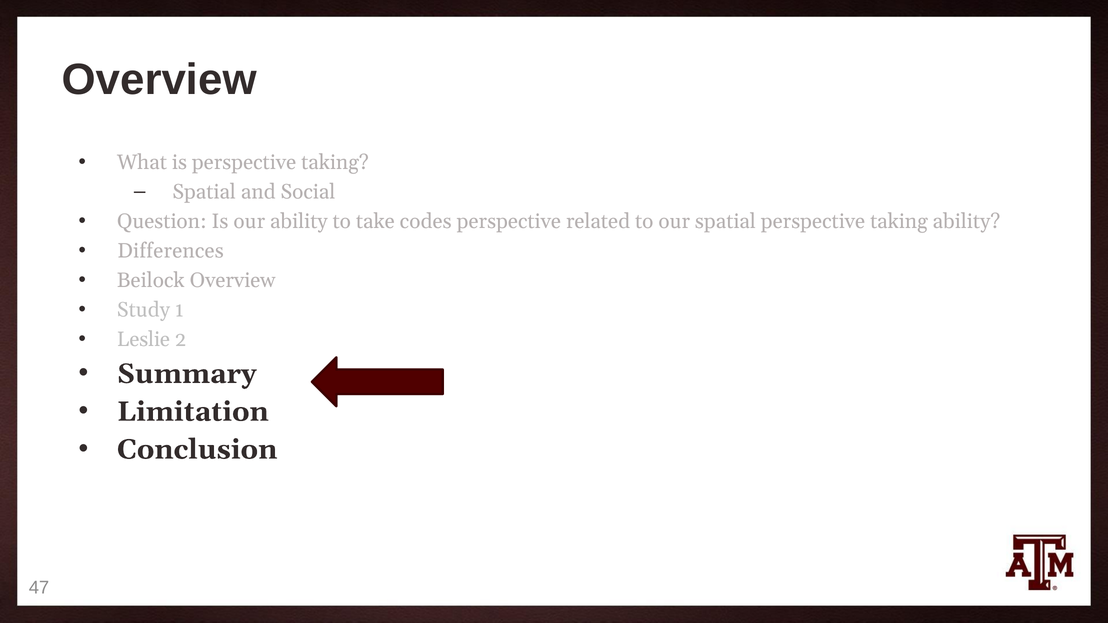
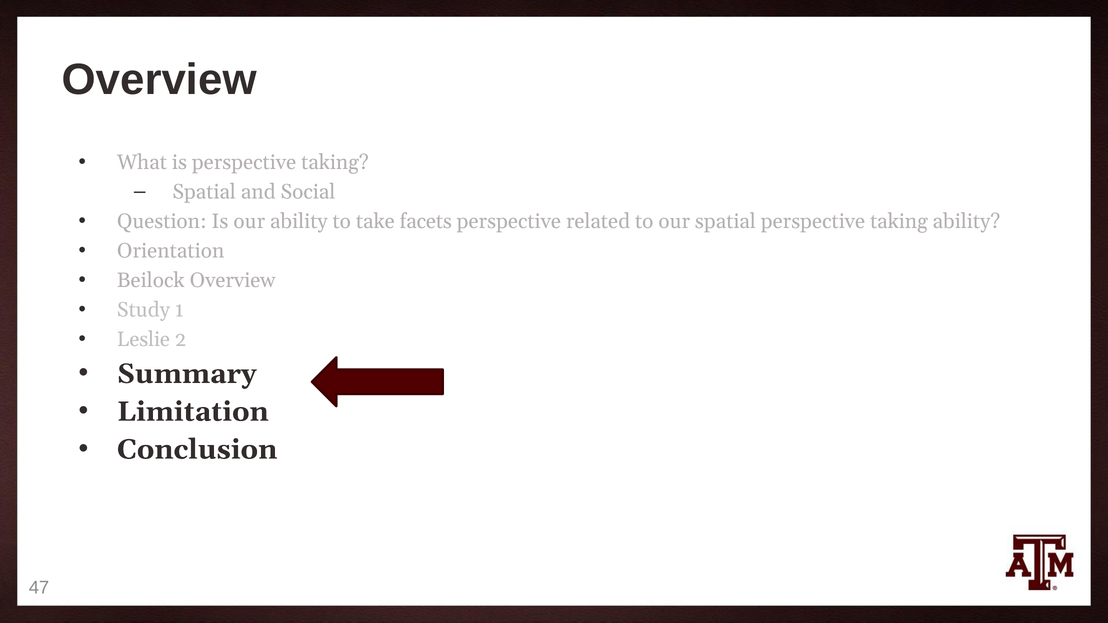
codes: codes -> facets (426, 222)
Differences: Differences -> Orientation (171, 251)
